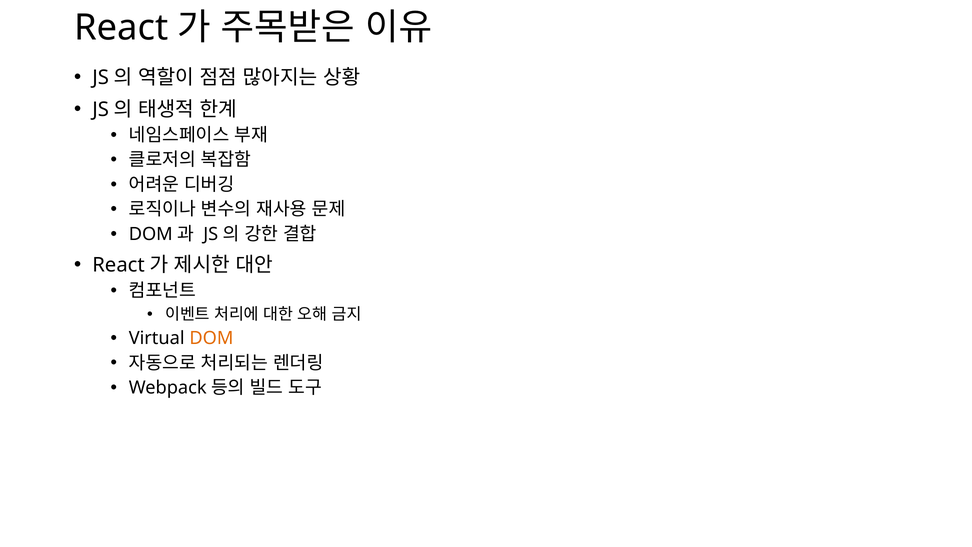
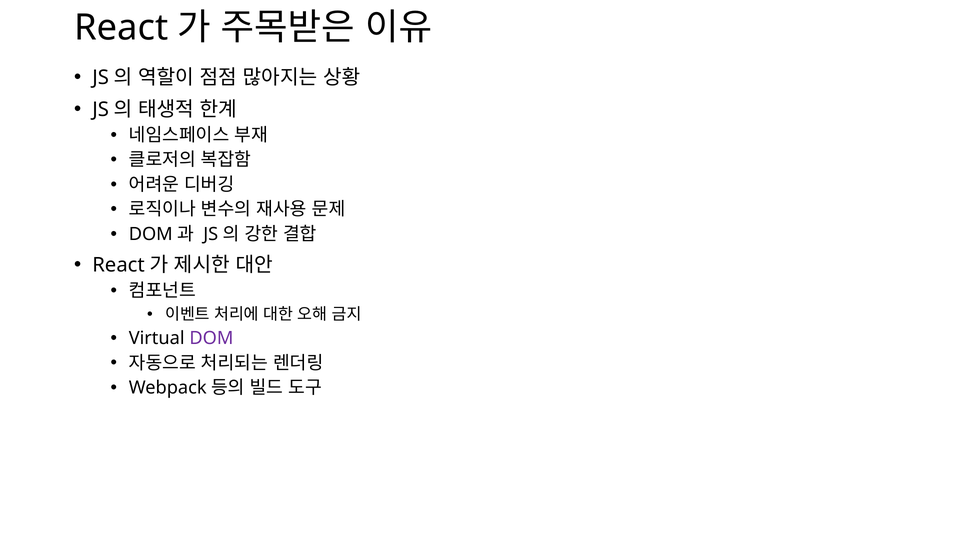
DOM colour: orange -> purple (211, 338)
